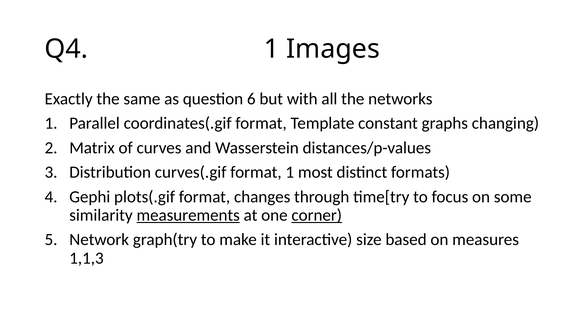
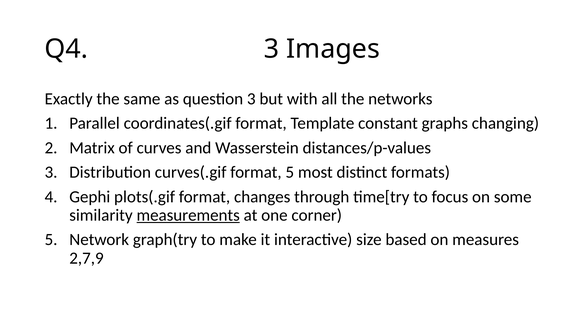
Q4 1: 1 -> 3 (272, 49)
question 6: 6 -> 3 (251, 99)
format 1: 1 -> 5 (290, 172)
corner underline: present -> none (317, 215)
1,1,3: 1,1,3 -> 2,7,9 (86, 258)
